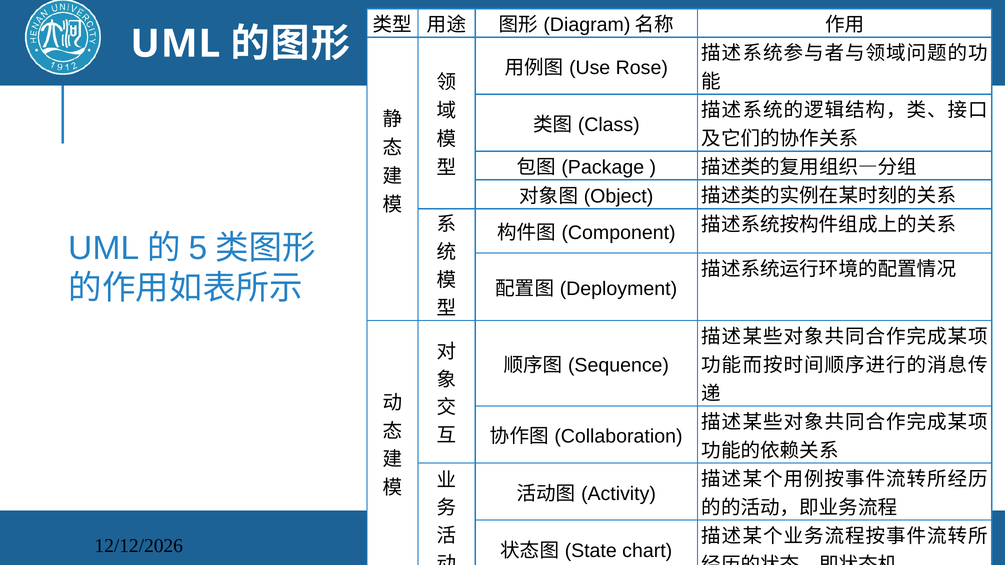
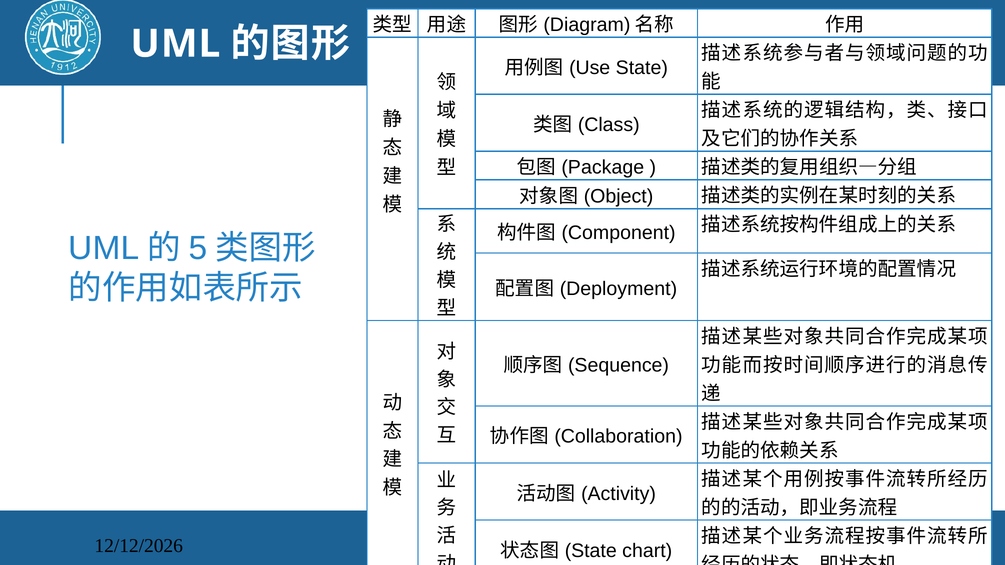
Rose: Rose -> State (642, 68)
